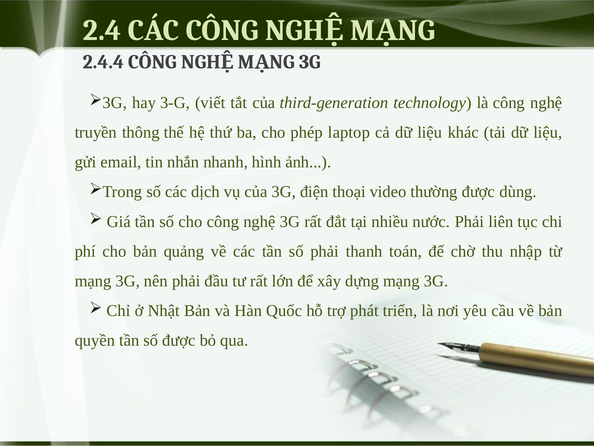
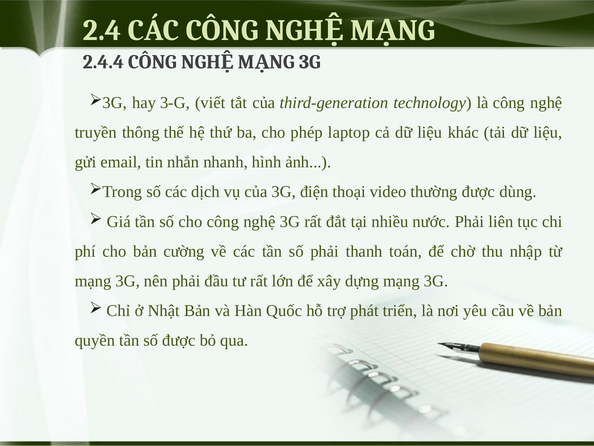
quảng: quảng -> cường (184, 251)
